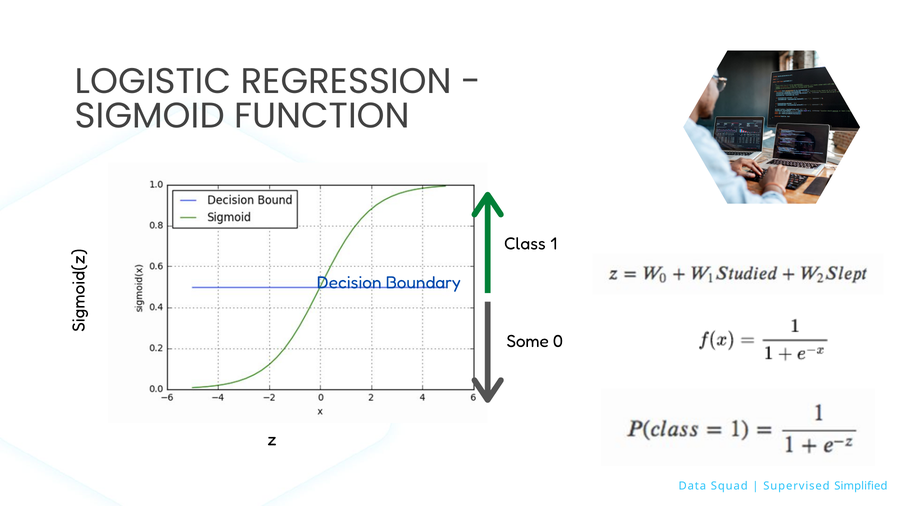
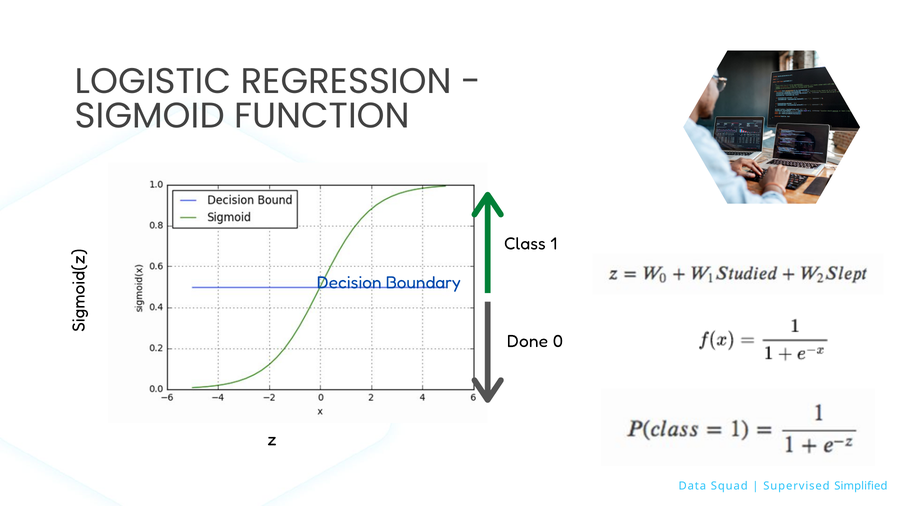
Some: Some -> Done (527, 341)
